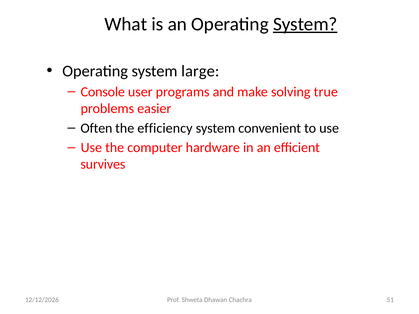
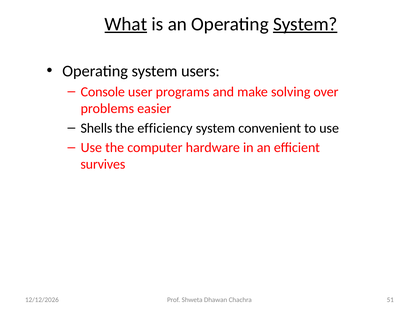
What underline: none -> present (126, 24)
large: large -> users (200, 71)
true: true -> over (326, 92)
Often: Often -> Shells (96, 128)
